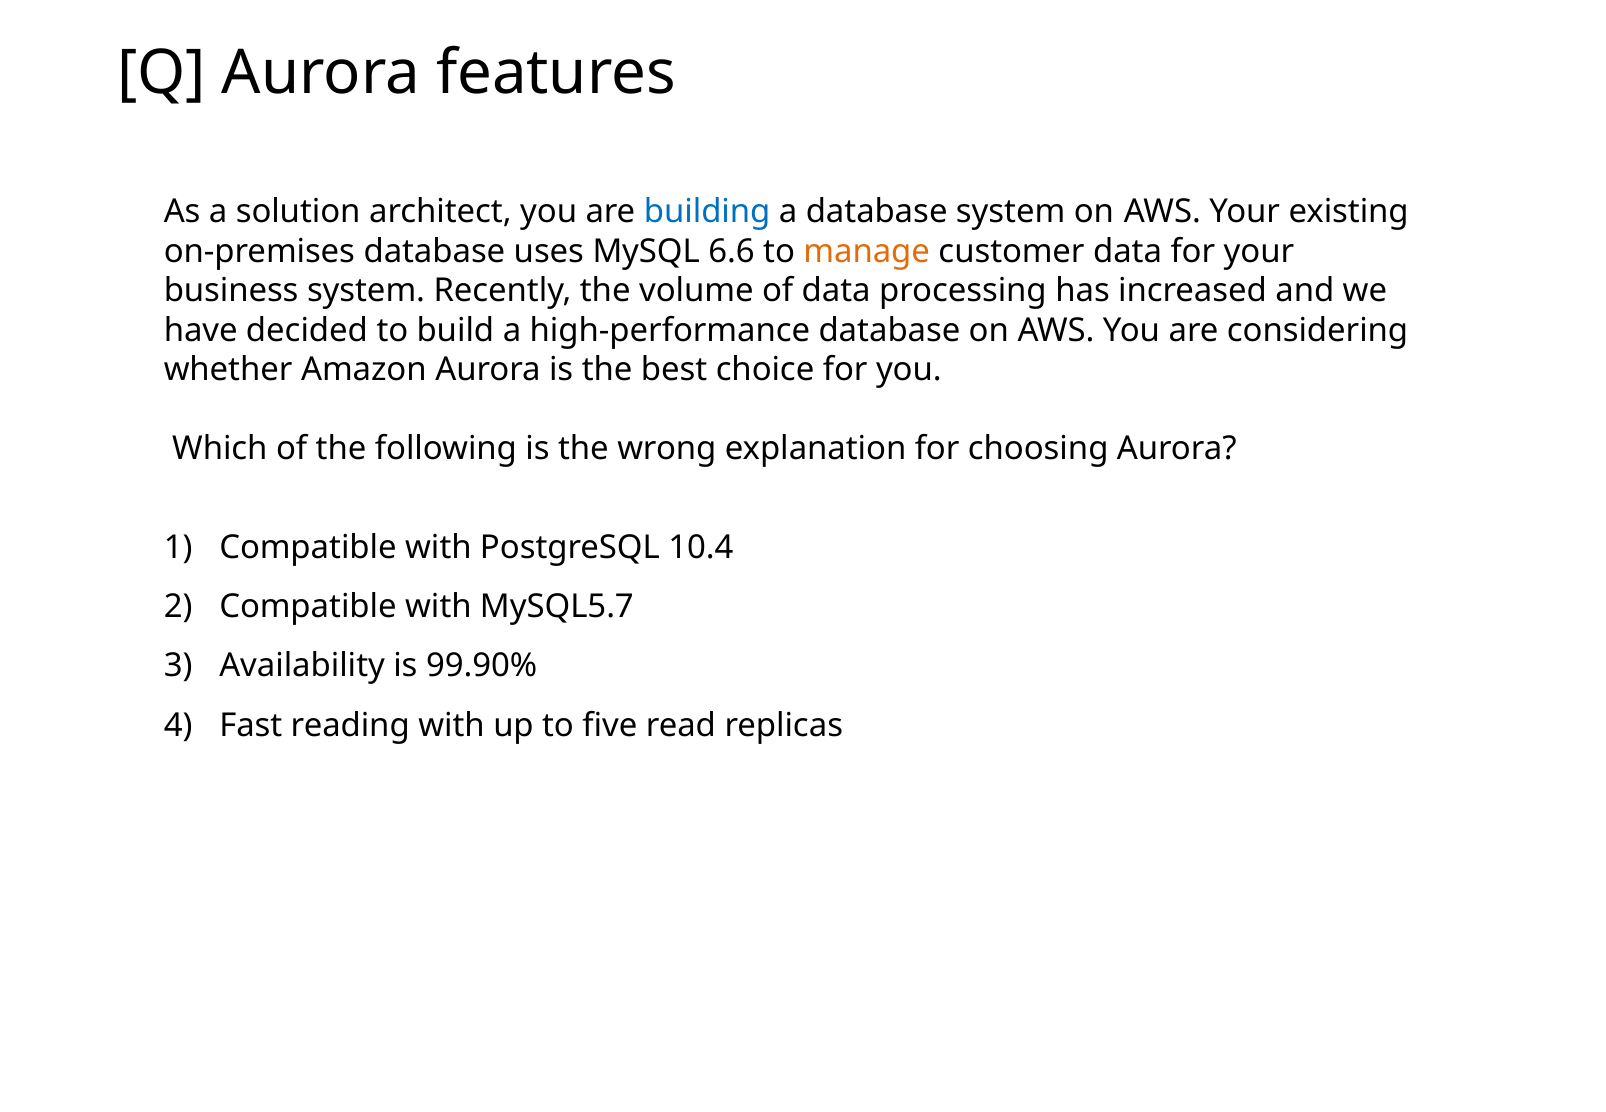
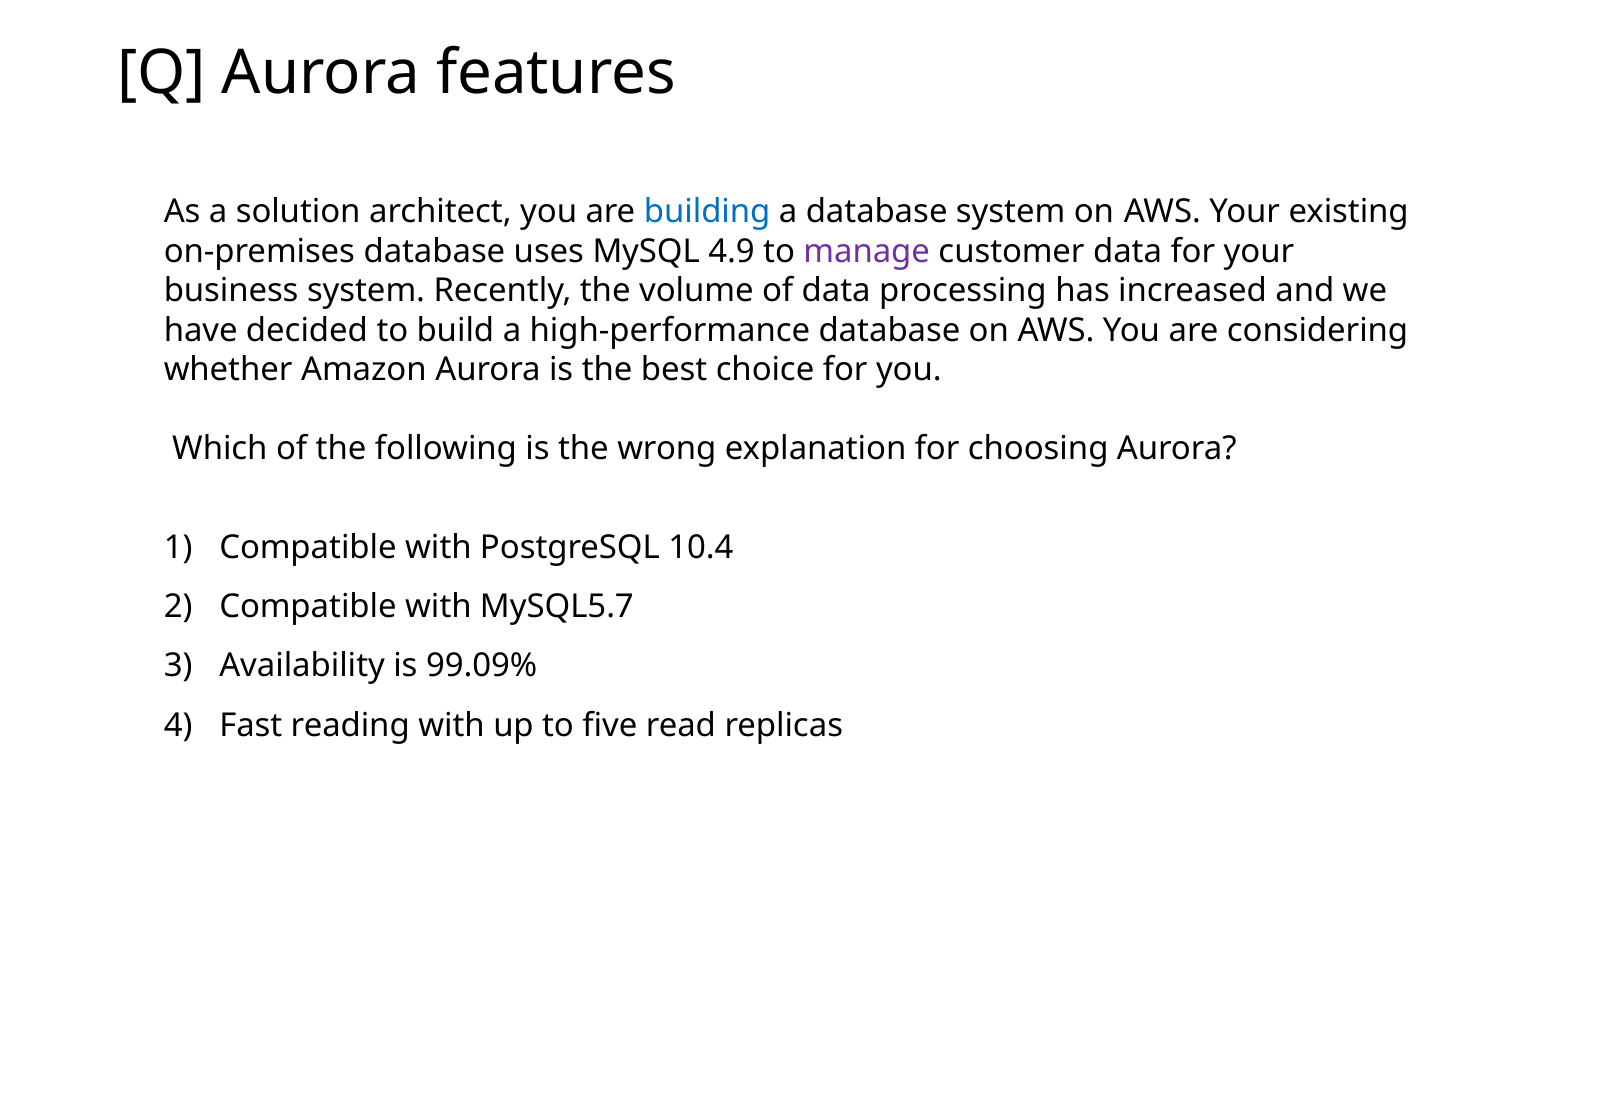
6.6: 6.6 -> 4.9 (732, 251)
manage colour: orange -> purple (867, 251)
99.90%: 99.90% -> 99.09% (482, 666)
